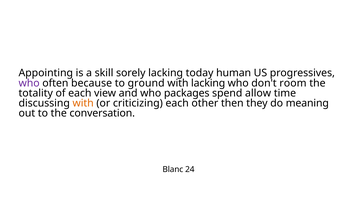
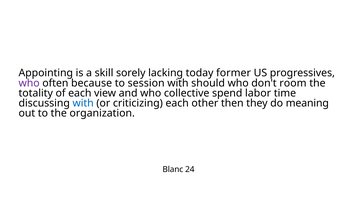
human: human -> former (234, 73)
ground: ground -> session (146, 83)
with lacking: lacking -> should (208, 83)
packages: packages -> collective (187, 93)
allow: allow -> labor (258, 93)
with colour: orange -> blue (83, 103)
conversation: conversation -> organization (102, 113)
